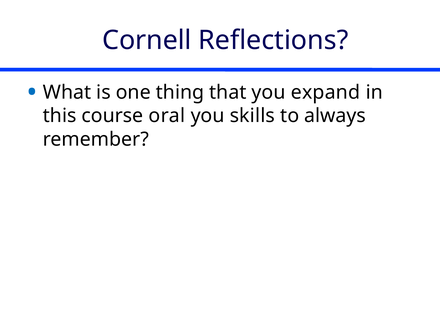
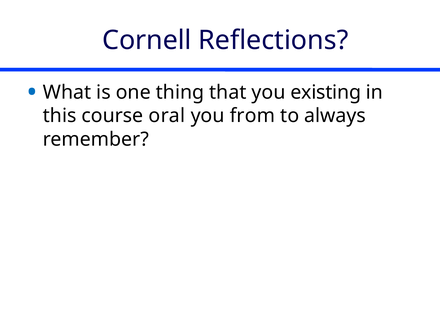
expand: expand -> existing (326, 92)
skills: skills -> from (252, 116)
